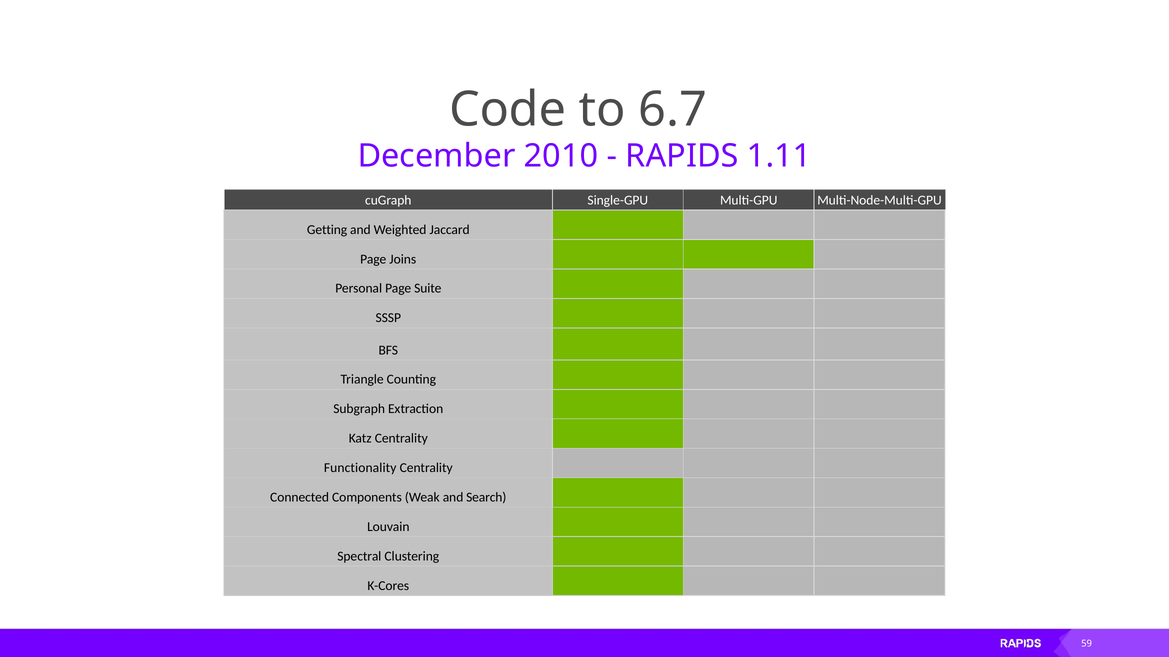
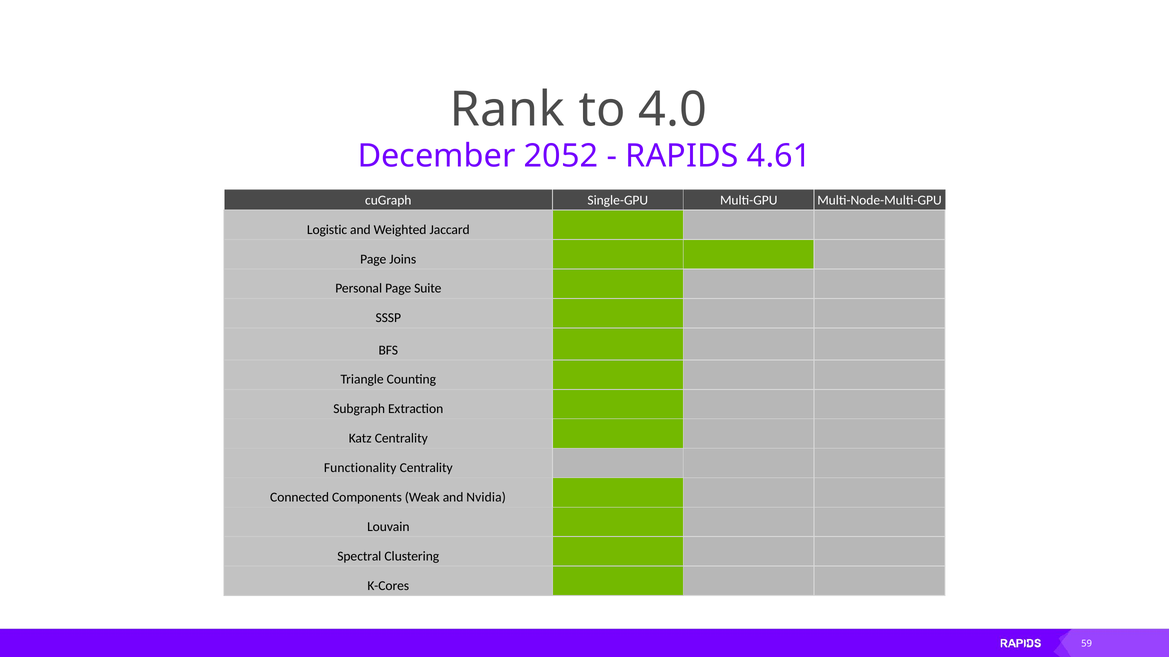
Code: Code -> Rank (507, 110)
6.7: 6.7 -> 4.0 (673, 110)
2010: 2010 -> 2052 (561, 156)
1.11: 1.11 -> 4.61 (779, 156)
Getting: Getting -> Logistic (327, 230)
Search: Search -> Nvidia (486, 498)
